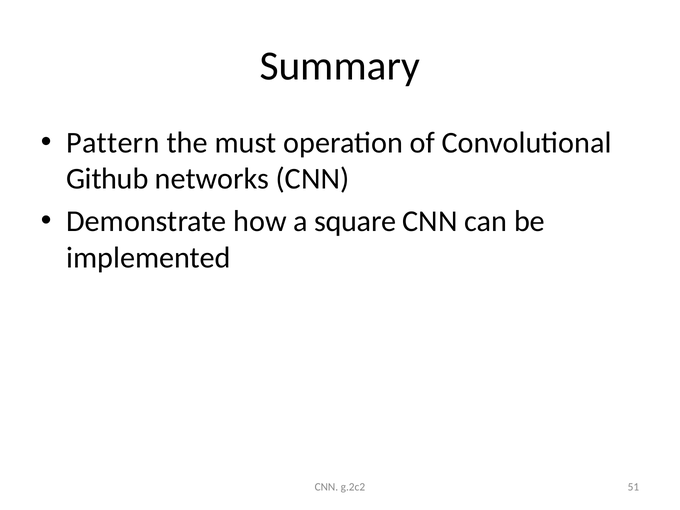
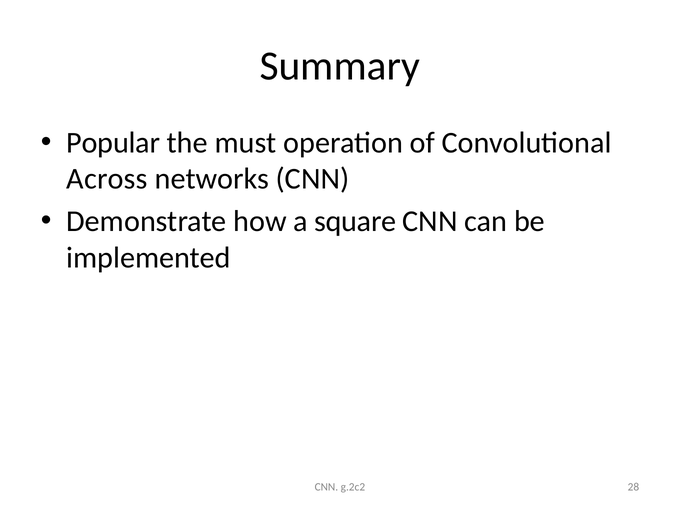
Pattern: Pattern -> Popular (113, 143)
Github: Github -> Across (107, 179)
51: 51 -> 28 (633, 487)
